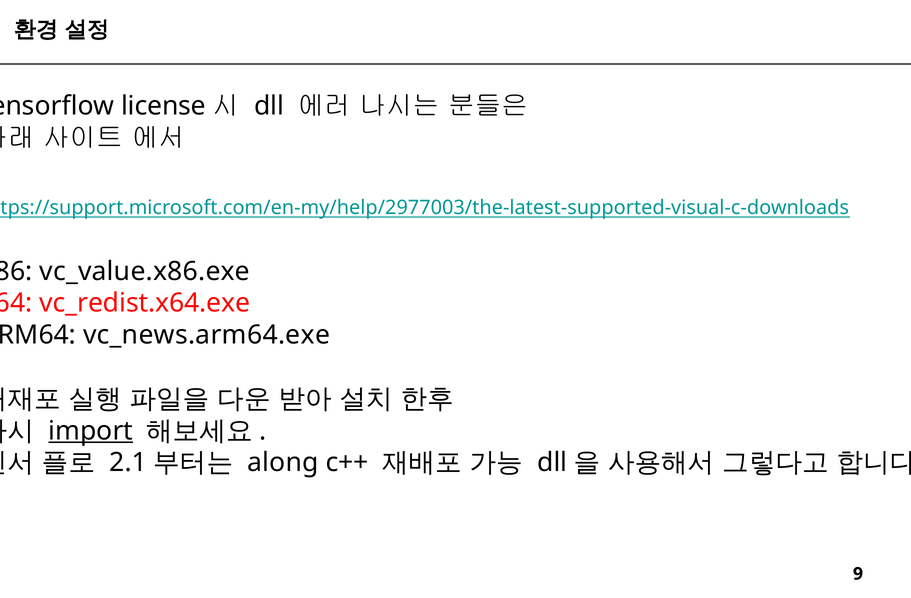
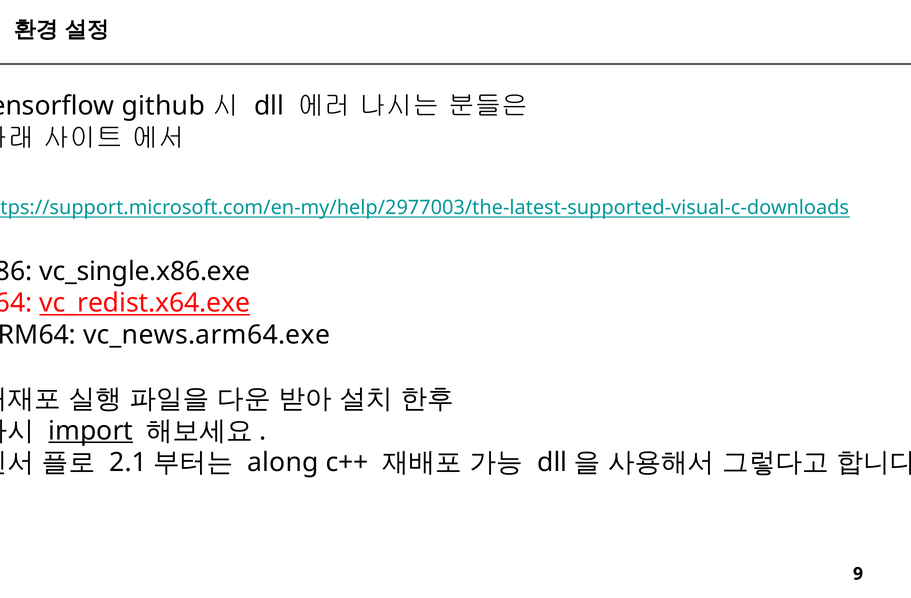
license: license -> github (163, 106)
vc_value.x86.exe: vc_value.x86.exe -> vc_single.x86.exe (145, 271)
vc_redist.x64.exe underline: none -> present (145, 303)
